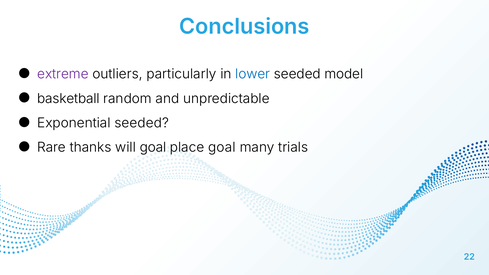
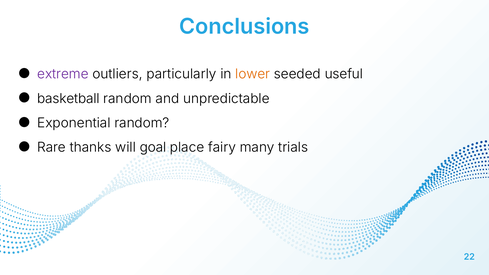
lower colour: blue -> orange (253, 74)
model: model -> useful (344, 74)
Exponential seeded: seeded -> random (142, 123)
place goal: goal -> fairy (222, 148)
